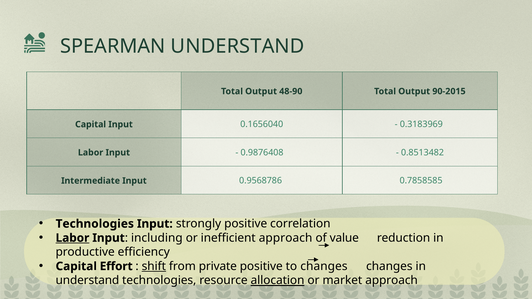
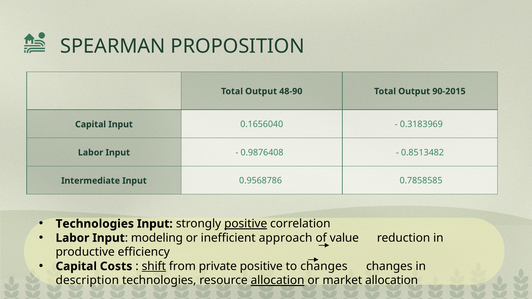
SPEARMAN UNDERSTAND: UNDERSTAND -> PROPOSITION (238, 46)
positive underline: none -> present (246, 224)
Labor underline: present -> none (72, 238)
including: including -> modeling (157, 238)
Effort: Effort -> Costs (116, 267)
understand: understand -> description (87, 281)
market approach: approach -> allocation (392, 281)
